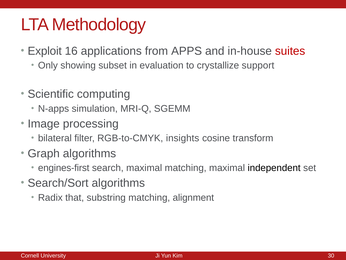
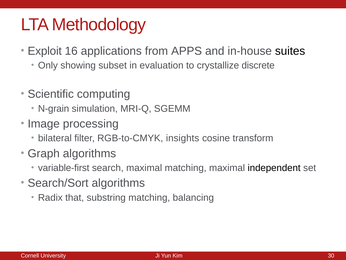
suites colour: red -> black (290, 51)
support: support -> discrete (258, 65)
N-apps: N-apps -> N-grain (54, 108)
engines-first: engines-first -> variable-first (64, 168)
alignment: alignment -> balancing (193, 197)
